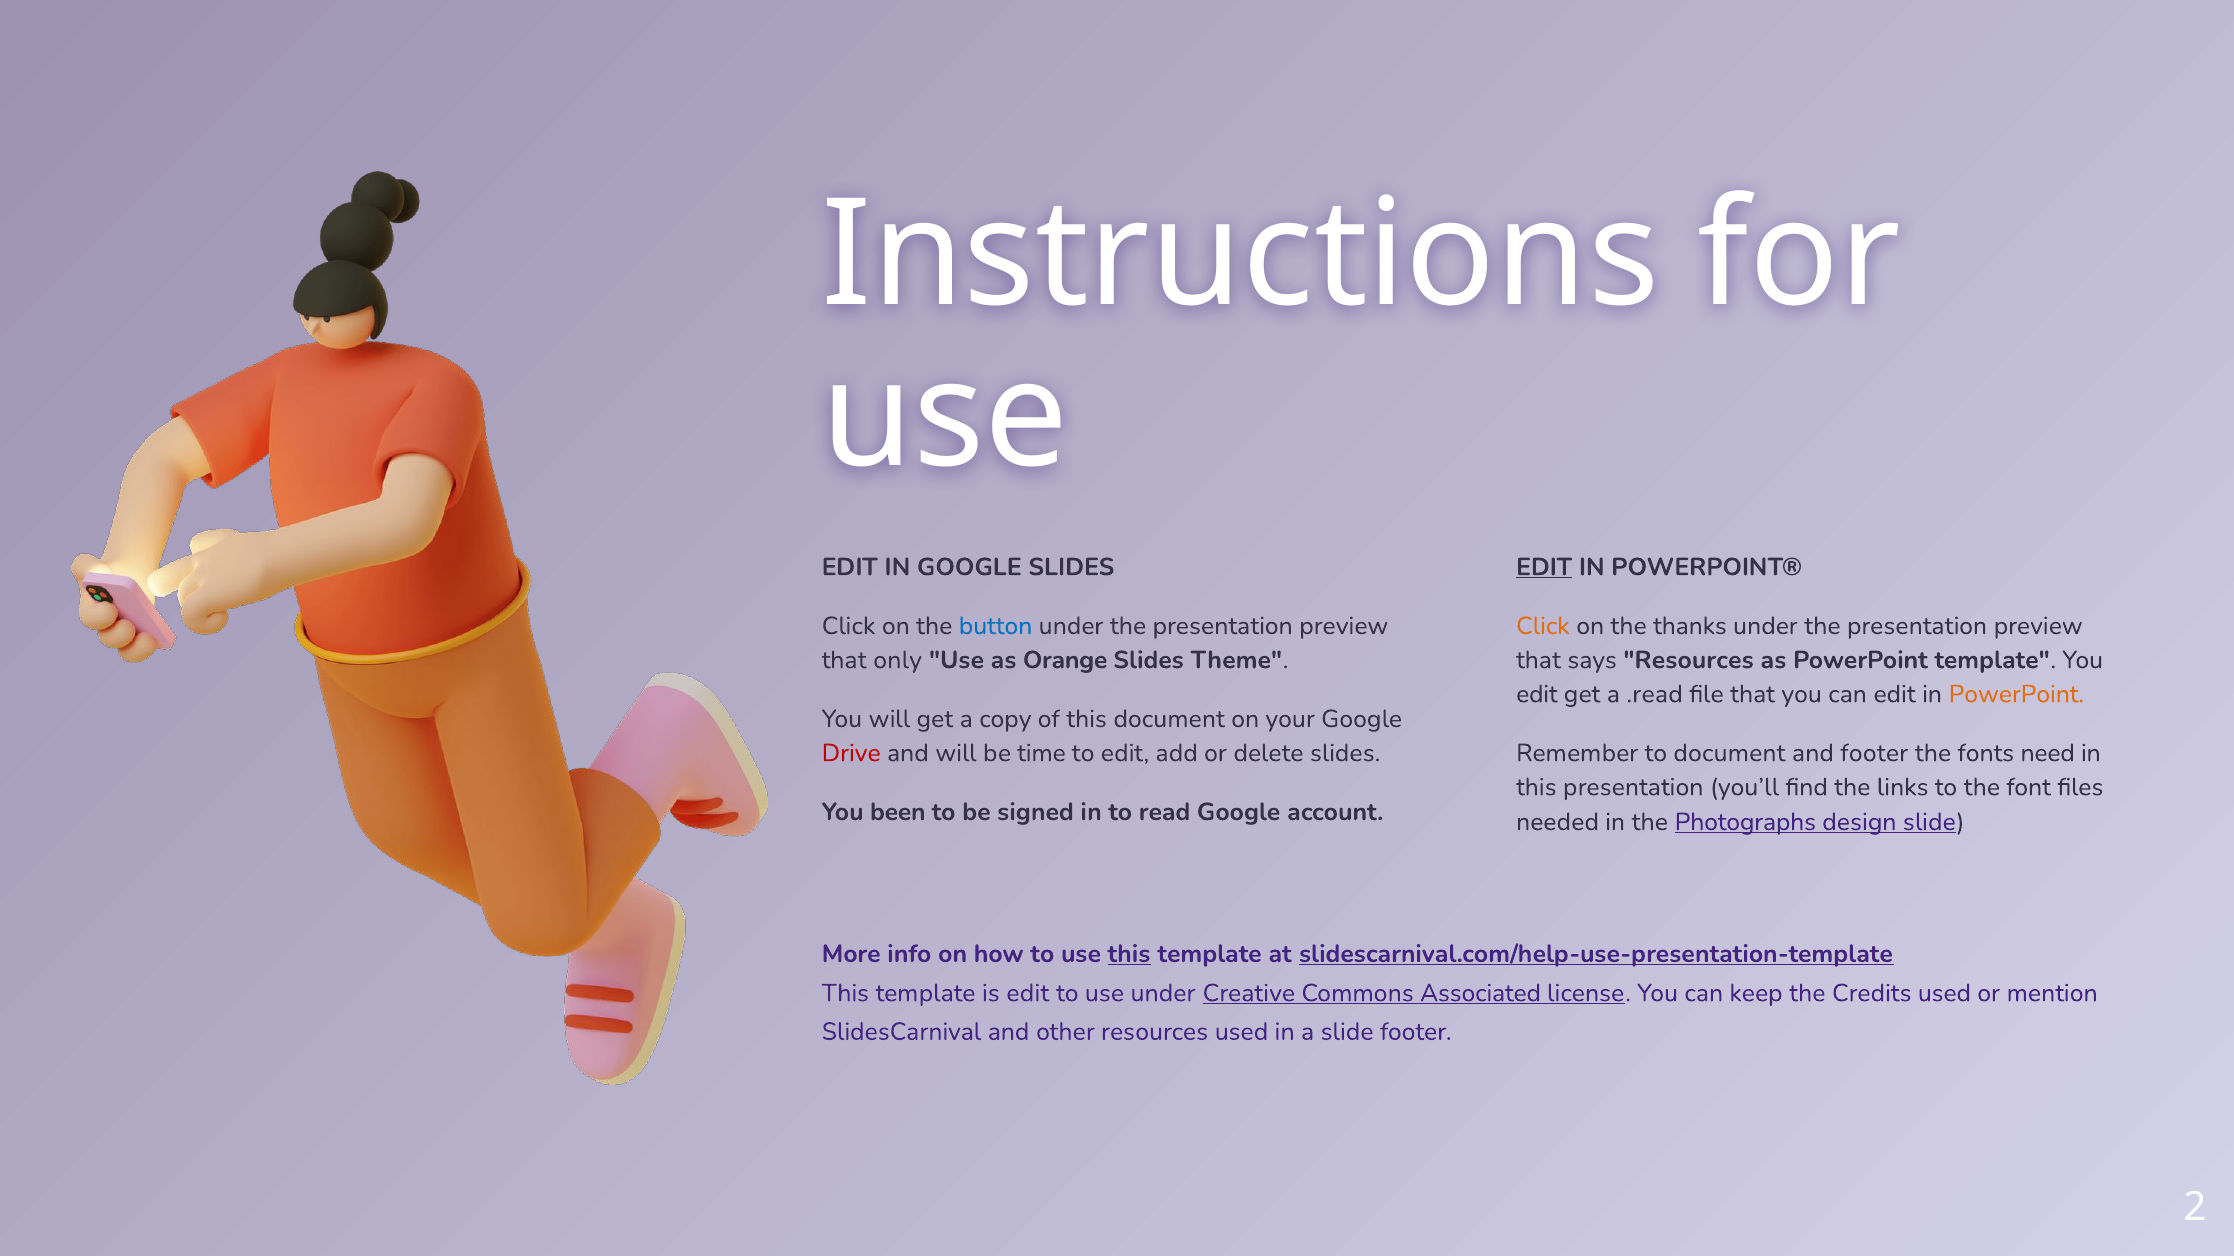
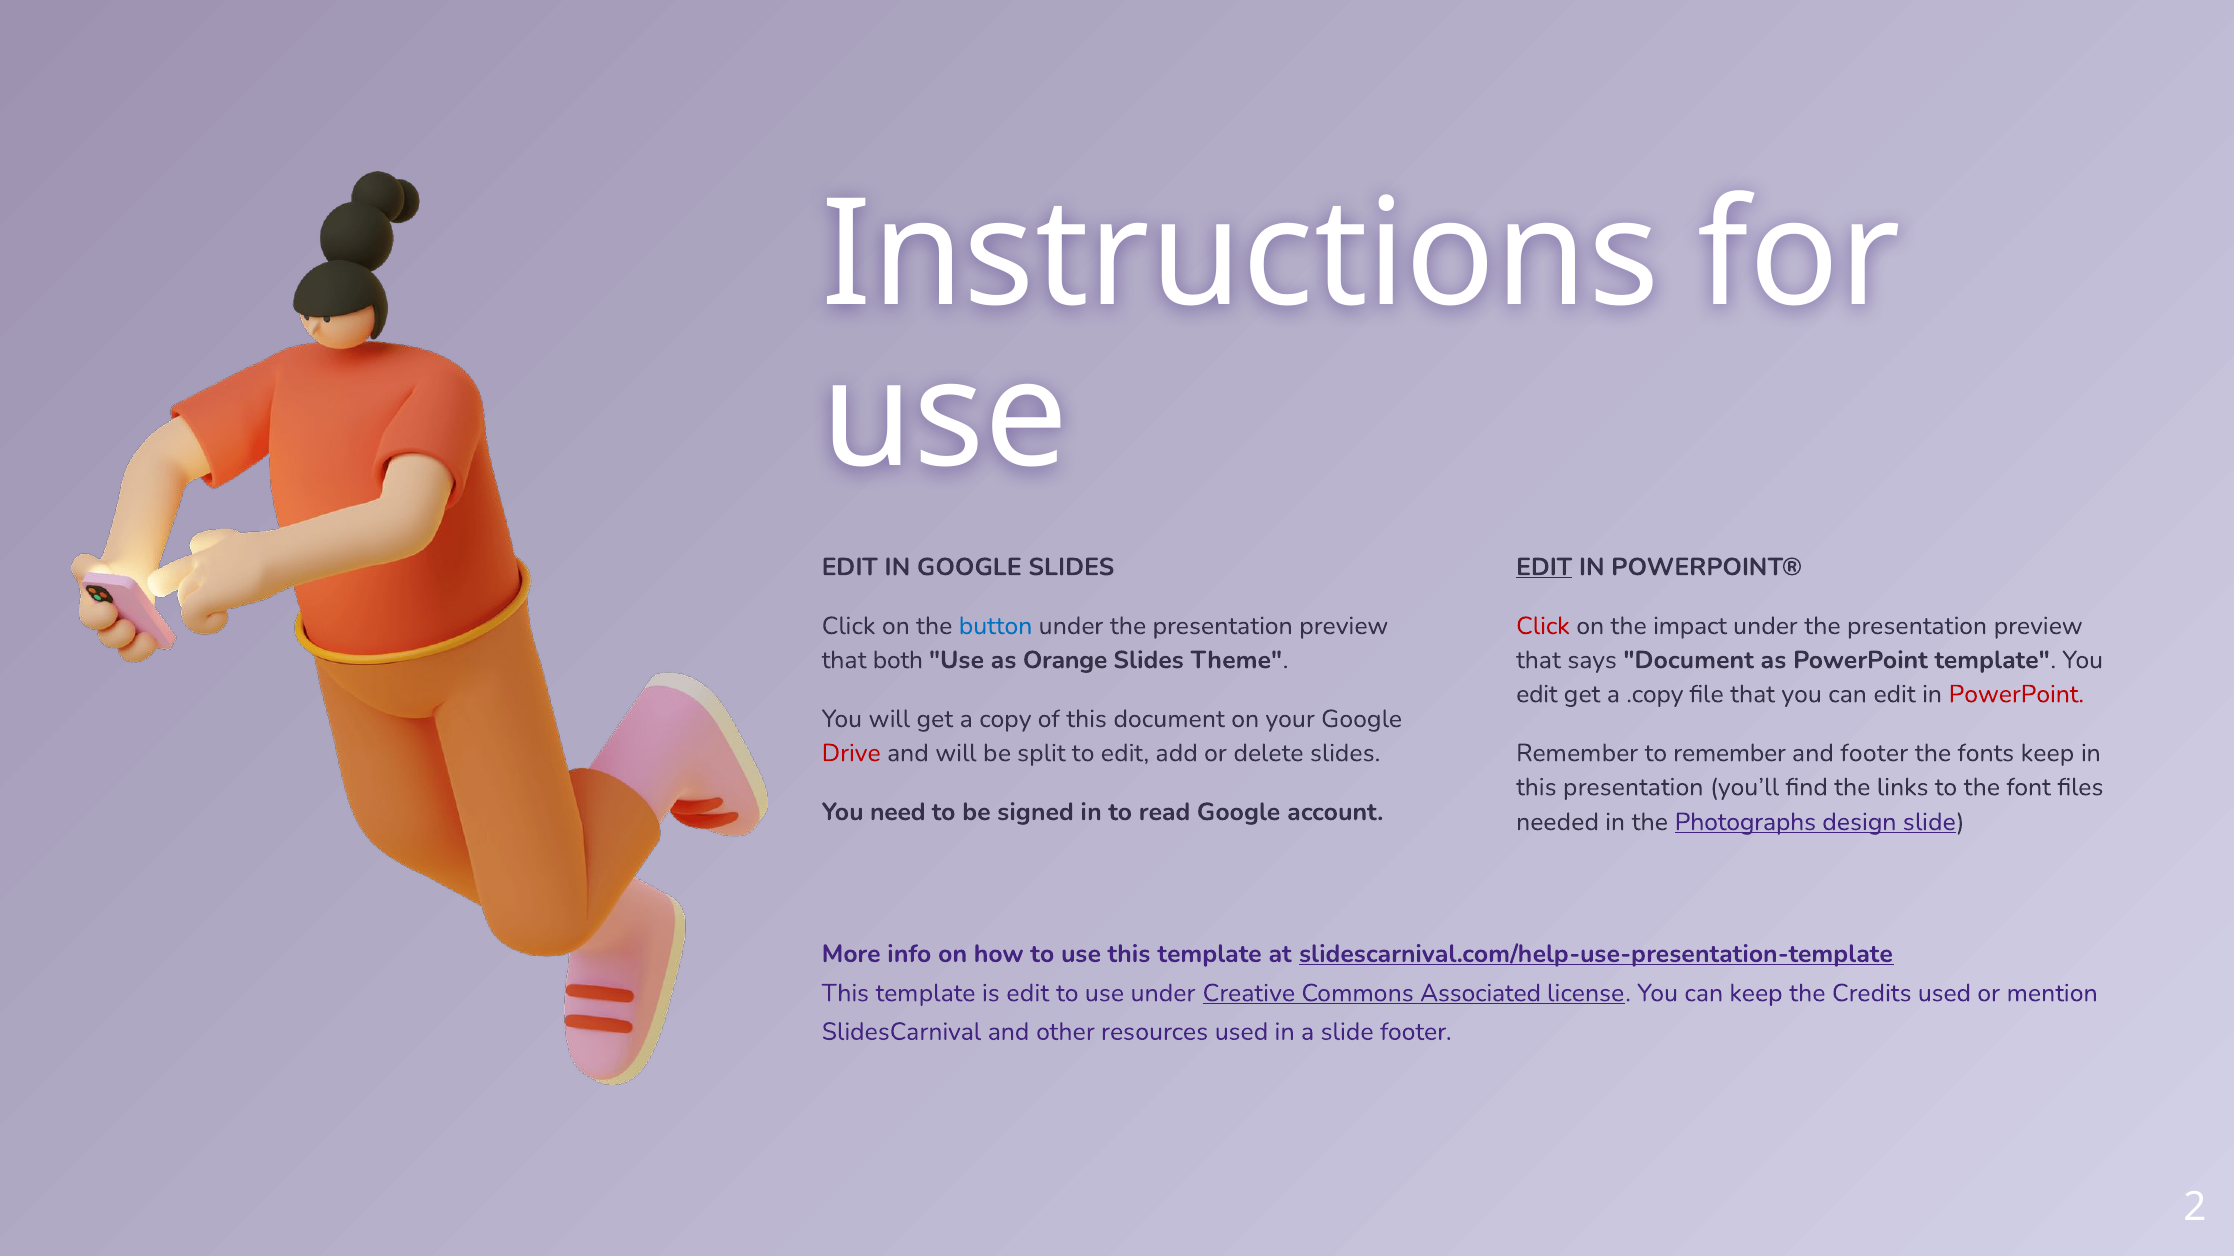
Click colour: orange -> red (1543, 626)
thanks: thanks -> impact (1690, 626)
only: only -> both (898, 660)
says Resources: Resources -> Document (1689, 660)
.read: .read -> .copy (1655, 694)
PowerPoint colour: orange -> red (2016, 694)
time: time -> split (1041, 753)
to document: document -> remember (1730, 753)
fonts need: need -> keep (2047, 753)
been: been -> need (898, 812)
this underline: present -> none (1129, 954)
